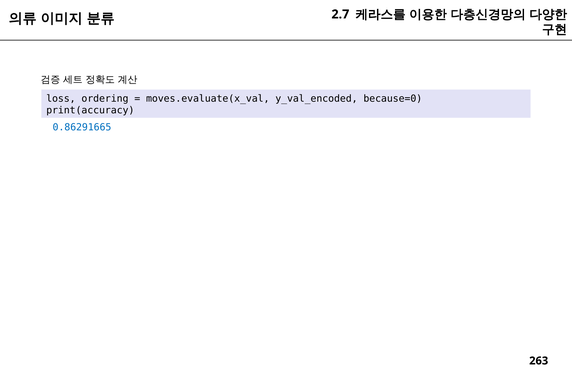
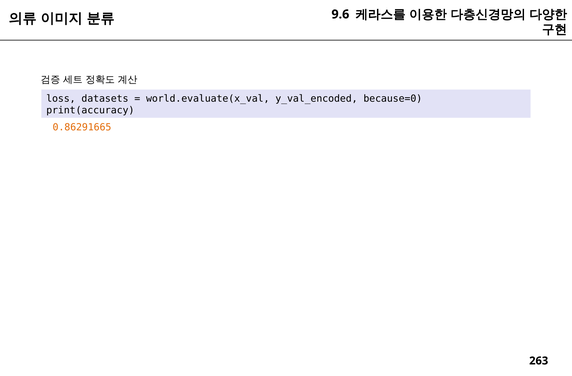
2.7: 2.7 -> 9.6 (340, 14)
ordering: ordering -> datasets (105, 98)
moves.evaluate(x_val: moves.evaluate(x_val -> world.evaluate(x_val (208, 98)
0.86291665 colour: blue -> orange (82, 127)
